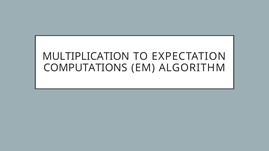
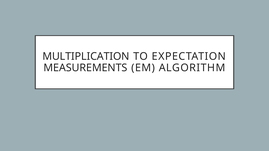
COMPUTATIONS: COMPUTATIONS -> MEASUREMENTS (85, 68)
